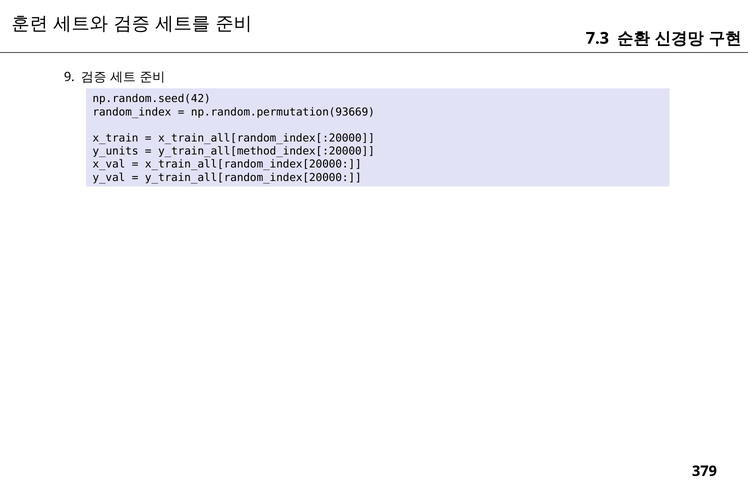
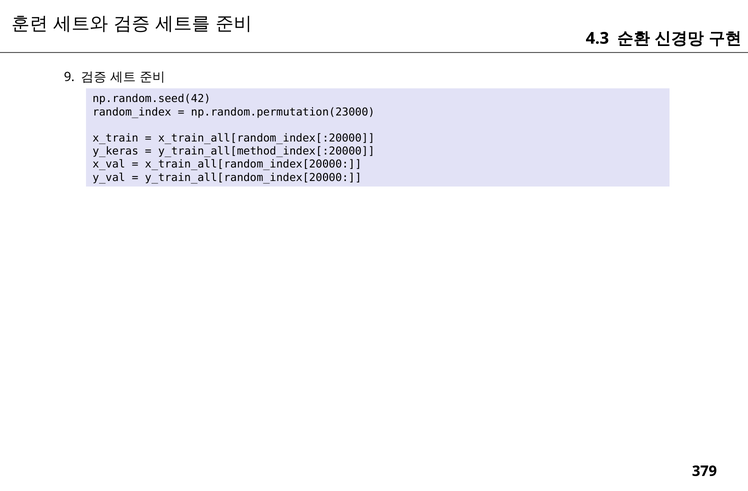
7.3: 7.3 -> 4.3 (597, 38)
np.random.permutation(93669: np.random.permutation(93669 -> np.random.permutation(23000 (283, 112)
y_units: y_units -> y_keras (115, 151)
